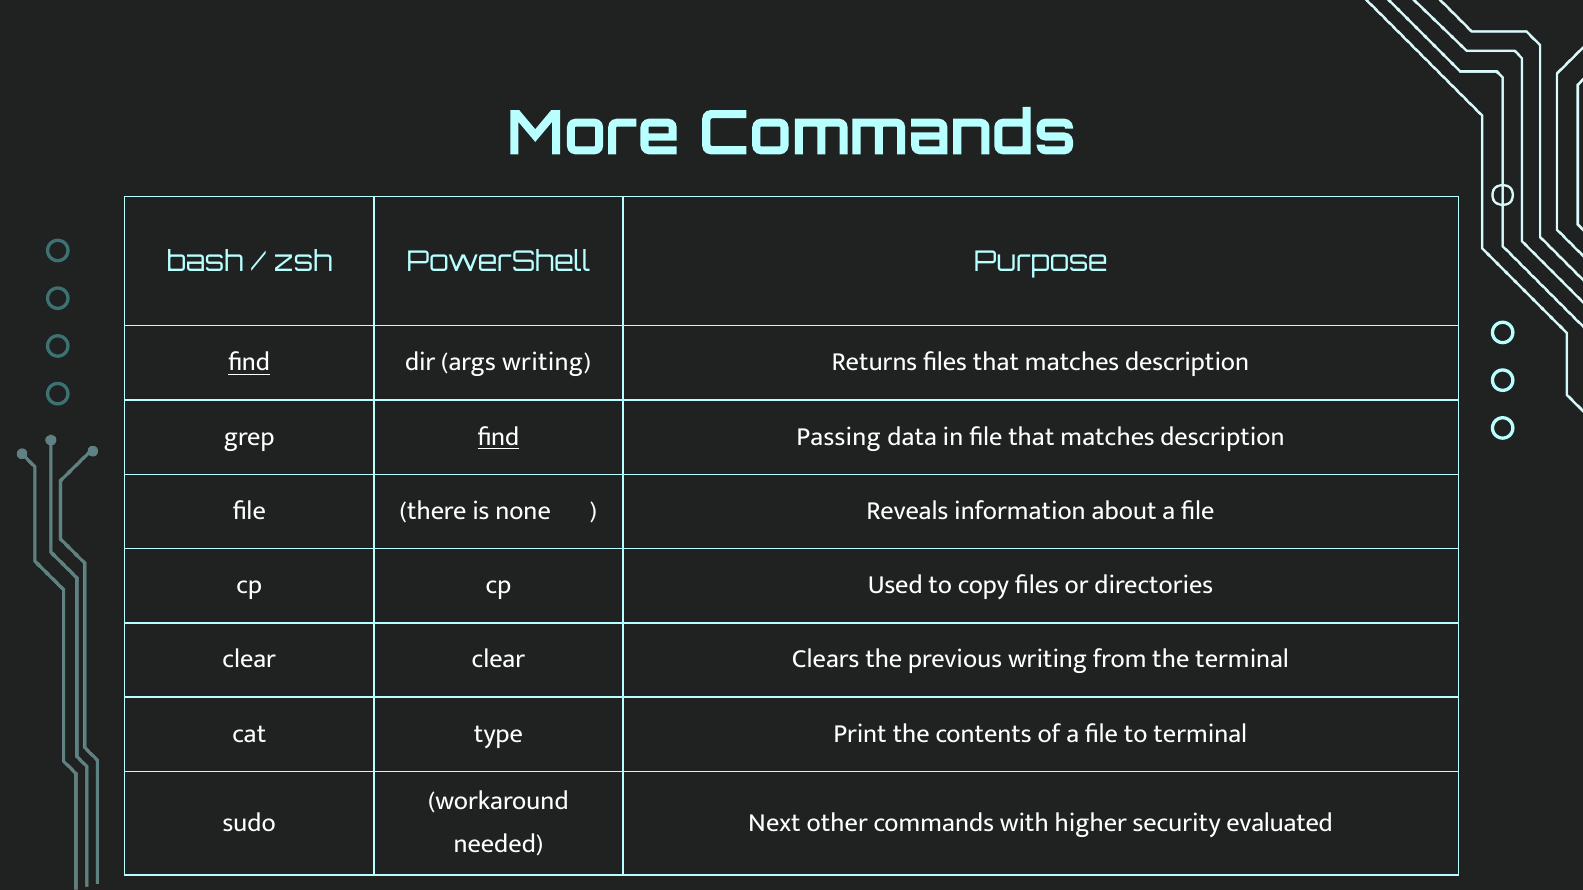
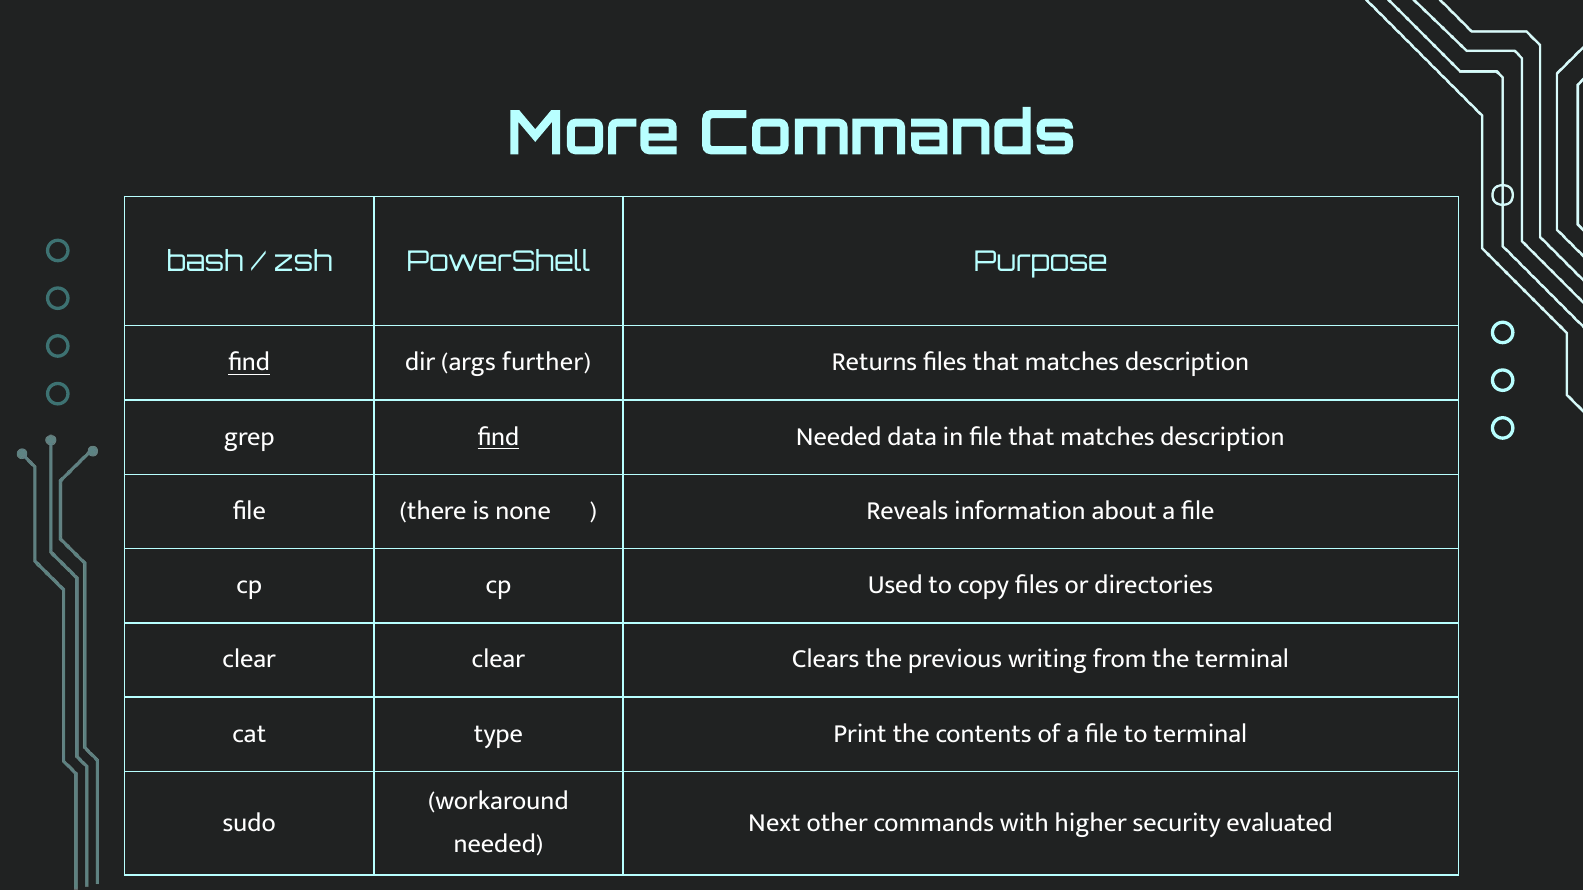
args writing: writing -> further (547, 362)
find Passing: Passing -> Needed (839, 437)
